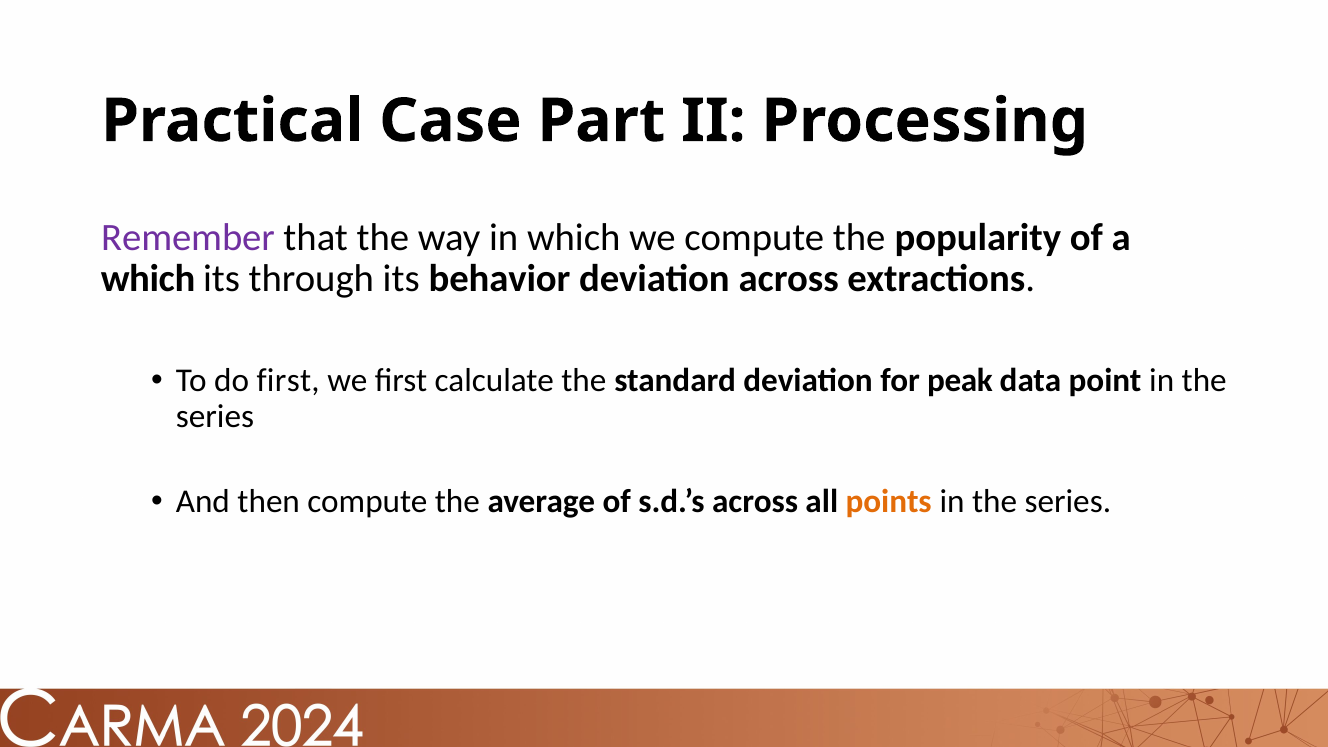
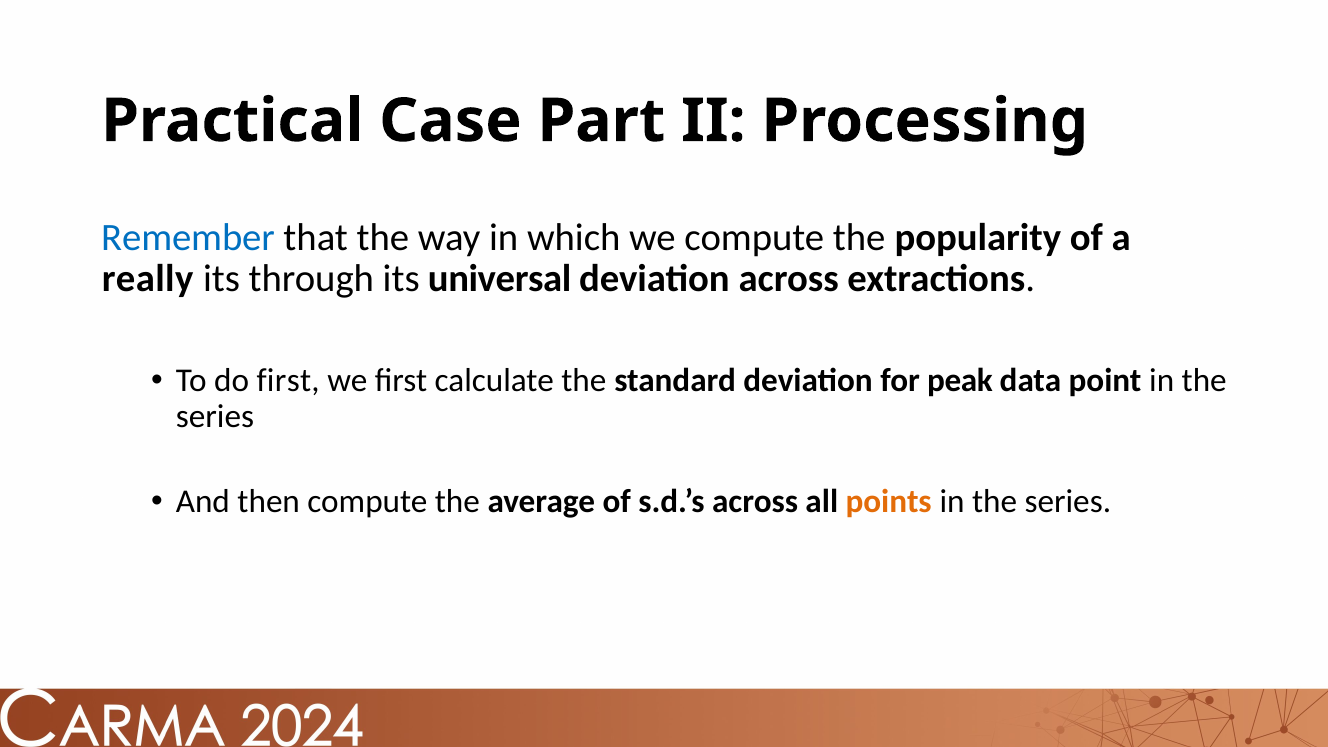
Remember colour: purple -> blue (188, 237)
which: which -> really (148, 279)
behavior: behavior -> universal (500, 279)
